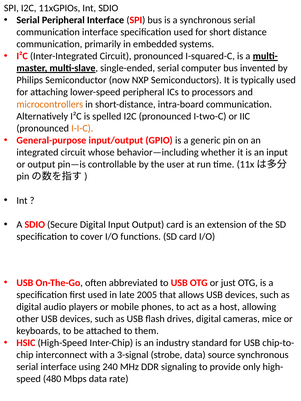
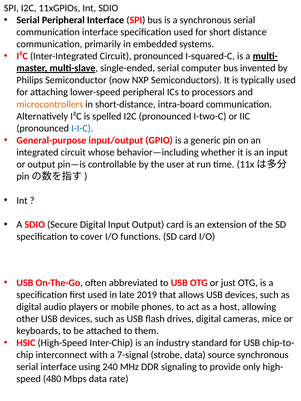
I-I-C colour: orange -> blue (82, 128)
2005: 2005 -> 2019 (147, 295)
3-signal: 3-signal -> 7-signal (133, 355)
